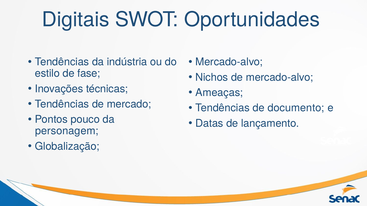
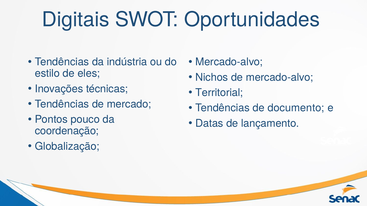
fase: fase -> eles (89, 74)
Ameaças: Ameaças -> Territorial (219, 93)
personagem: personagem -> coordenação (67, 131)
